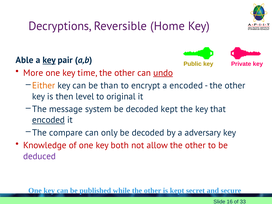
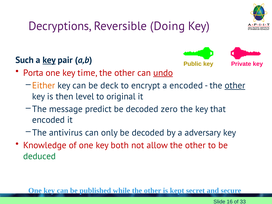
Home: Home -> Doing (168, 26)
Able: Able -> Such (25, 60)
More: More -> Porta (33, 73)
than: than -> deck (109, 86)
other underline: none -> present (235, 86)
system: system -> predict (98, 109)
decoded kept: kept -> zero (169, 109)
encoded underline: present -> none (48, 120)
compare: compare -> antivirus (66, 133)
deduced colour: purple -> green (39, 156)
